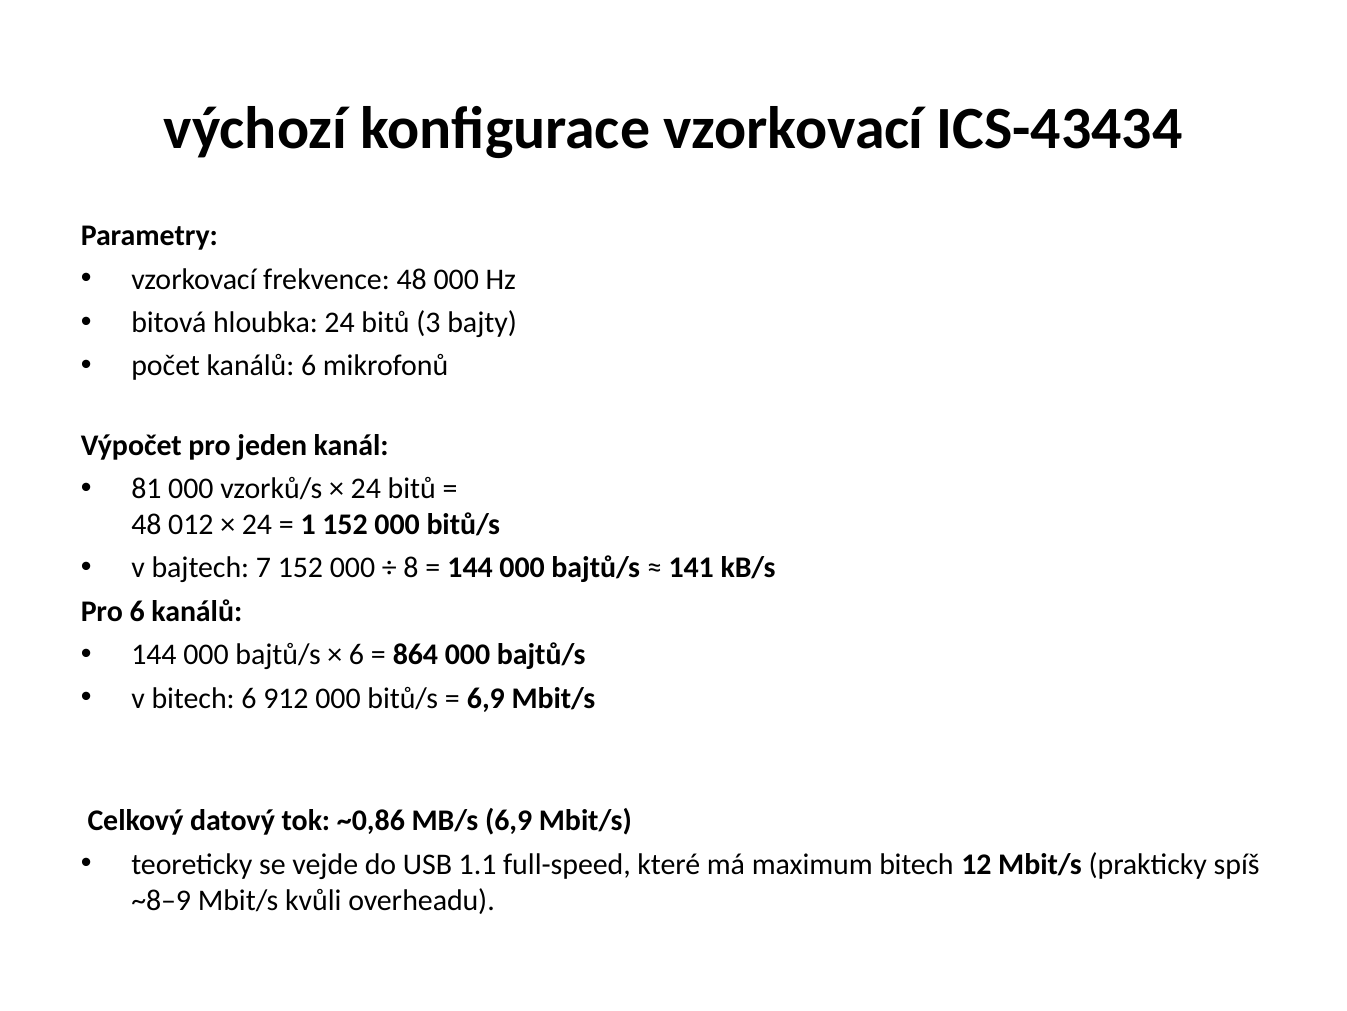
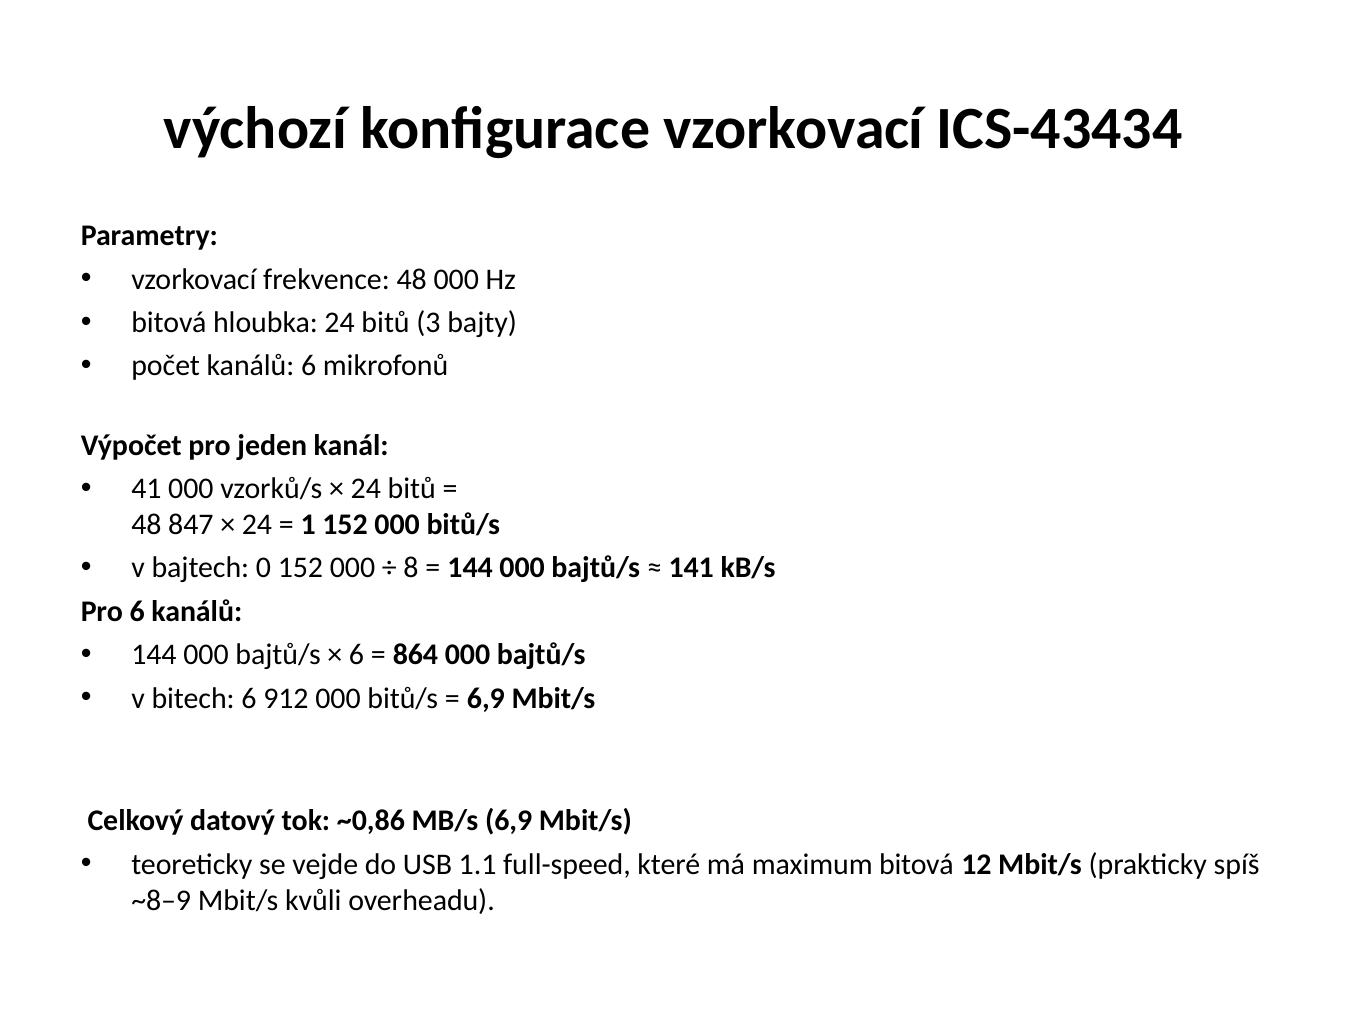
81: 81 -> 41 (146, 488)
012: 012 -> 847 (191, 524)
7: 7 -> 0 (264, 568)
maximum bitech: bitech -> bitová (916, 864)
